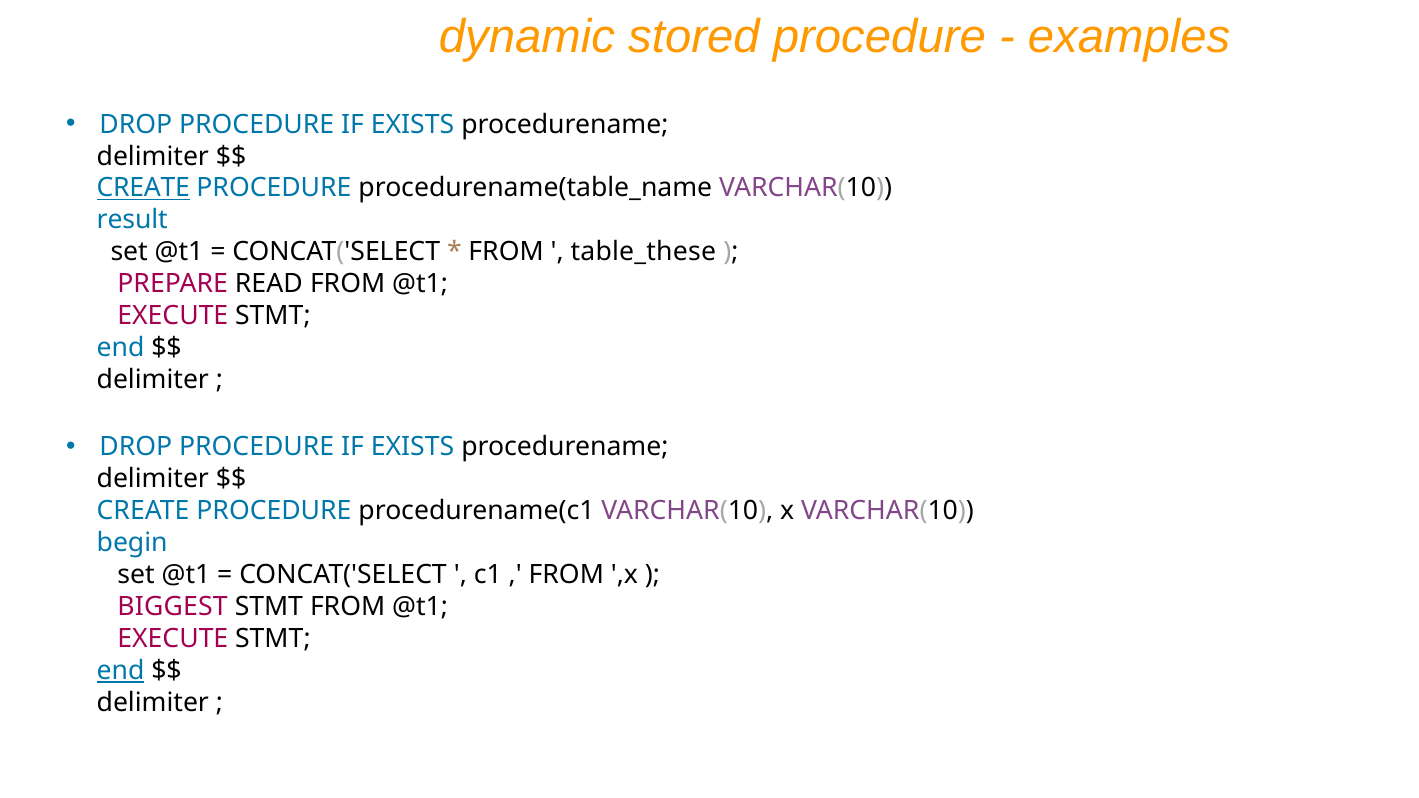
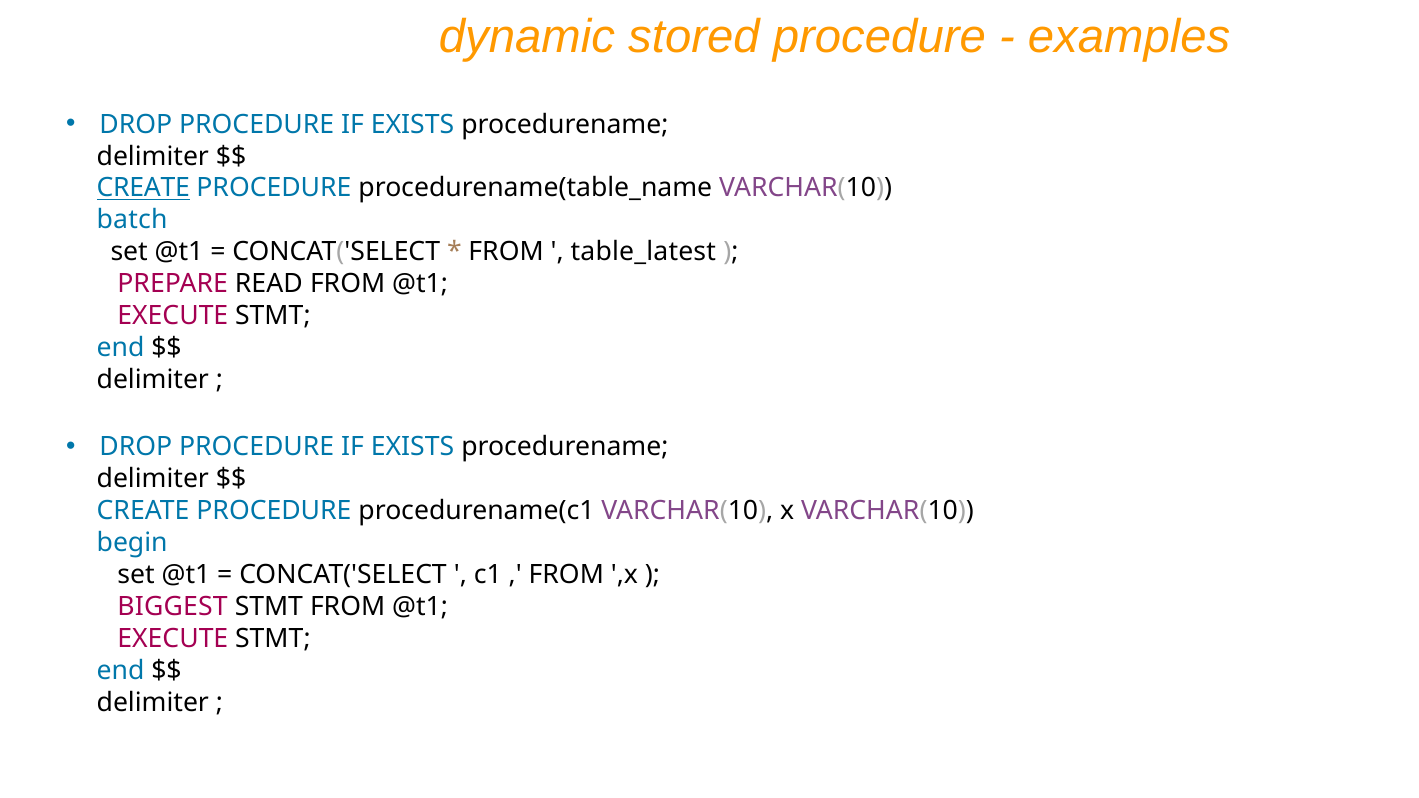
result: result -> batch (132, 220)
table_these: table_these -> table_latest (643, 252)
end underline: present -> none (121, 671)
